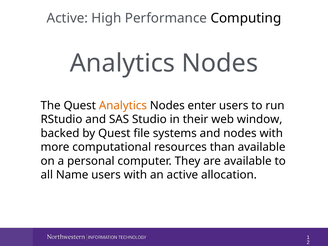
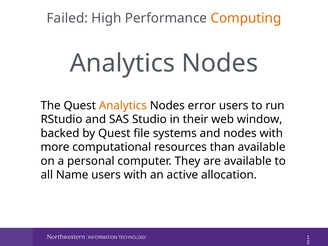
Active: Active -> Failed (67, 18)
Computing colour: black -> orange (246, 18)
enter: enter -> error (202, 106)
